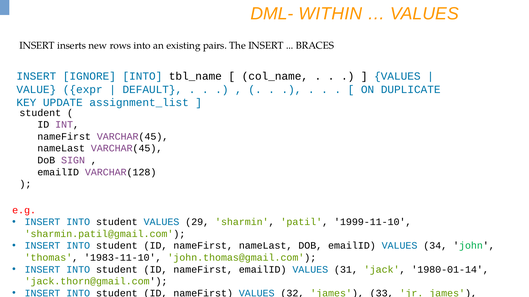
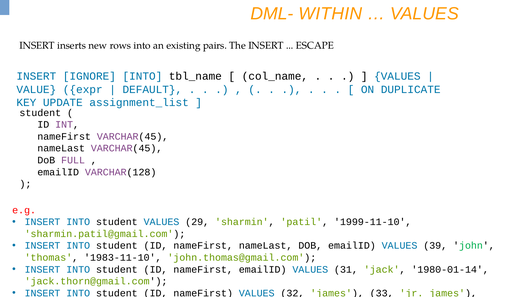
BRACES: BRACES -> ESCAPE (315, 46)
SIGN: SIGN -> FULL (73, 161)
VALUES 34: 34 -> 39 (435, 246)
